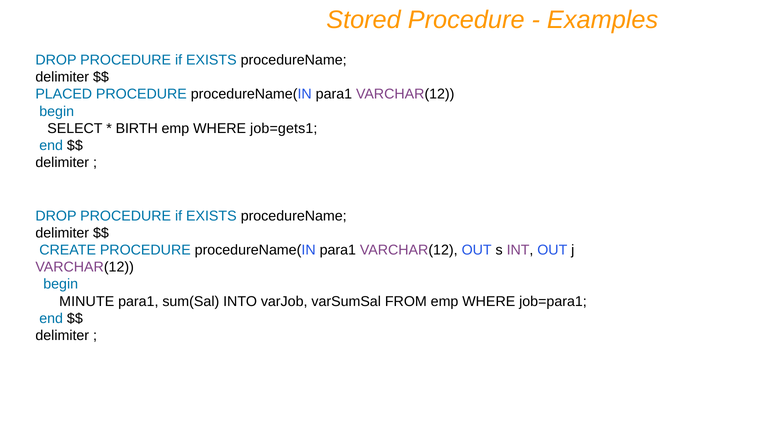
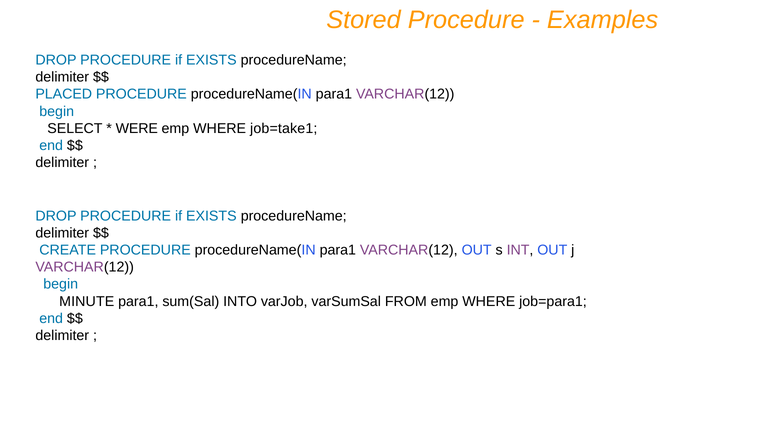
BIRTH: BIRTH -> WERE (137, 128)
job=gets1: job=gets1 -> job=take1 (284, 128)
